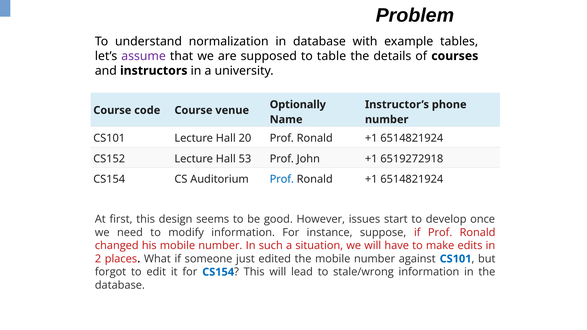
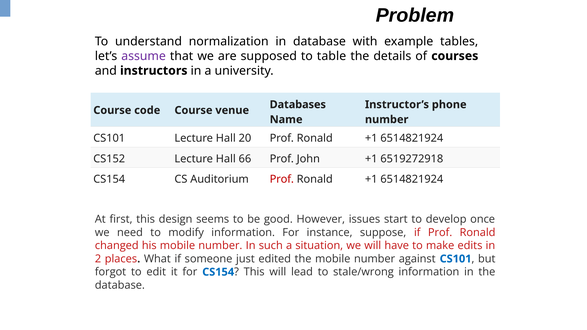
Optionally: Optionally -> Databases (298, 105)
53: 53 -> 66 (245, 159)
Prof colour: blue -> red (282, 179)
